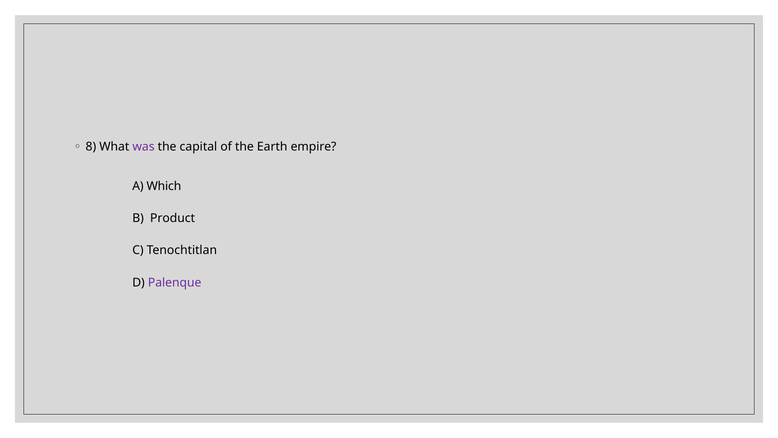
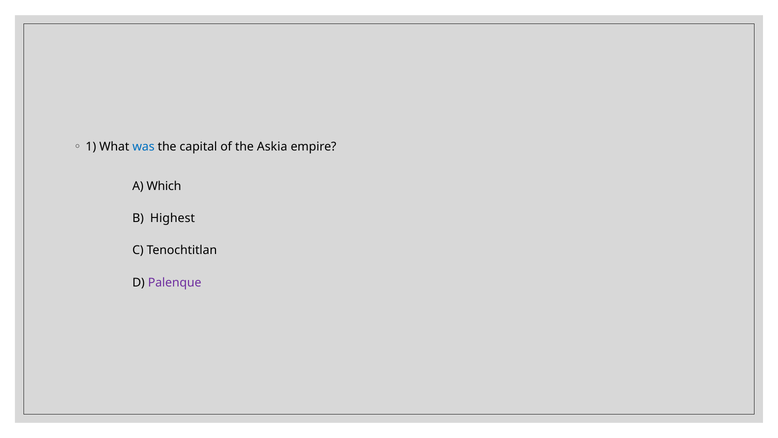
8: 8 -> 1 (91, 147)
was colour: purple -> blue (144, 147)
Earth: Earth -> Askia (272, 147)
Product: Product -> Highest (173, 218)
